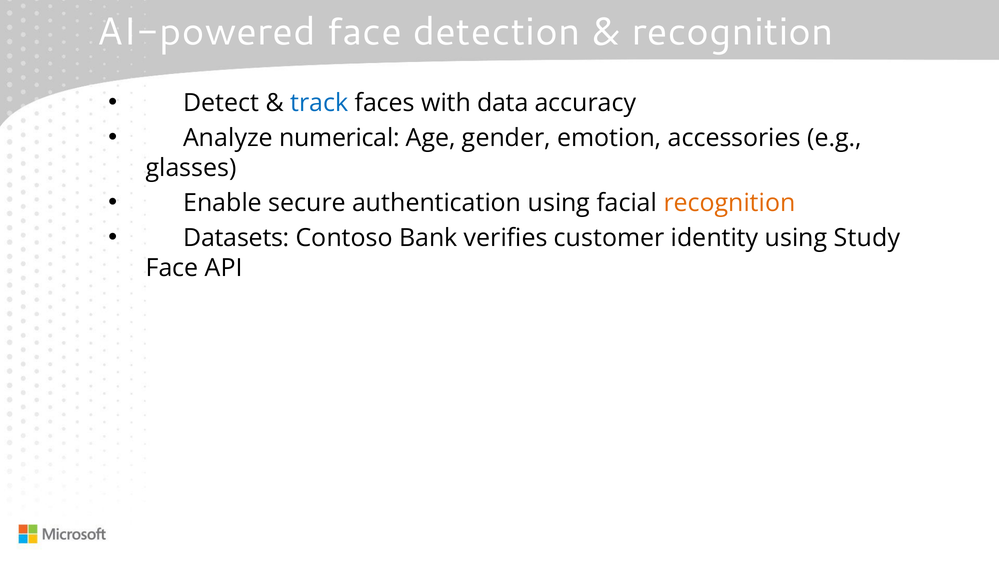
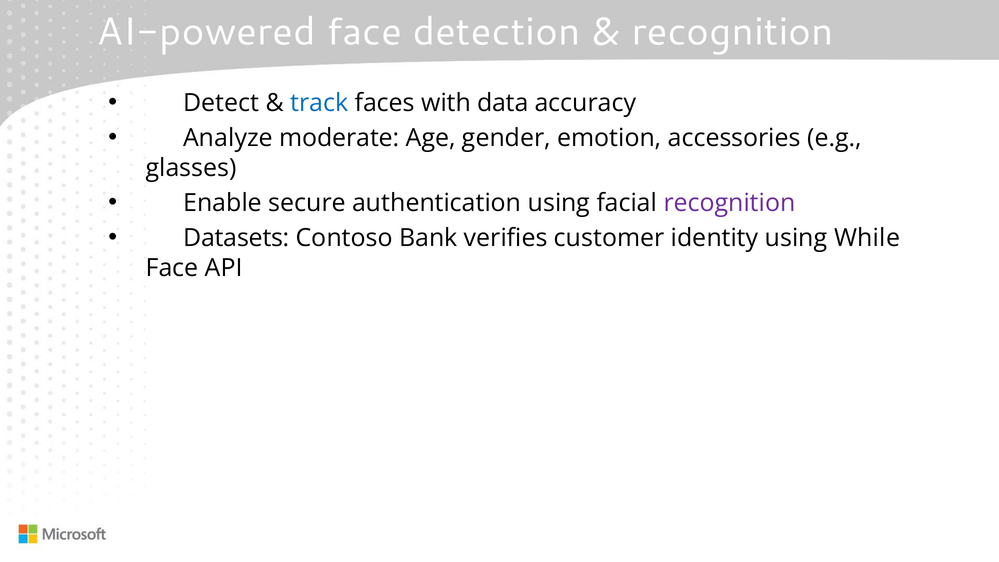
numerical: numerical -> moderate (339, 138)
recognition colour: orange -> purple (730, 203)
Study: Study -> While (867, 238)
